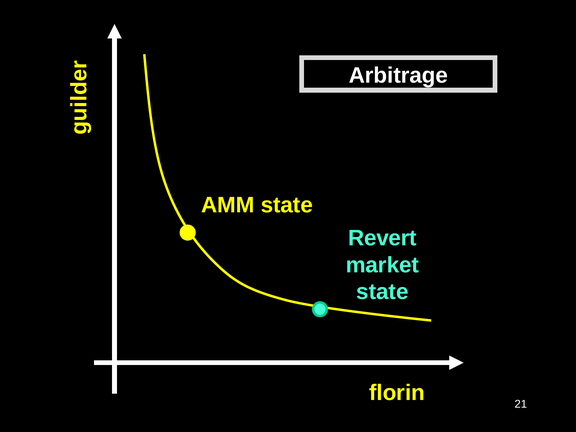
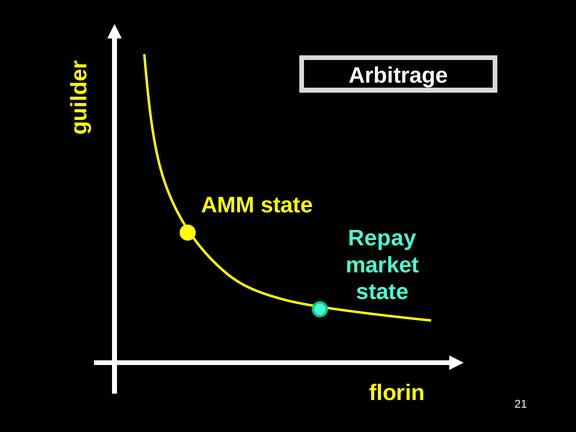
Revert: Revert -> Repay (382, 238)
